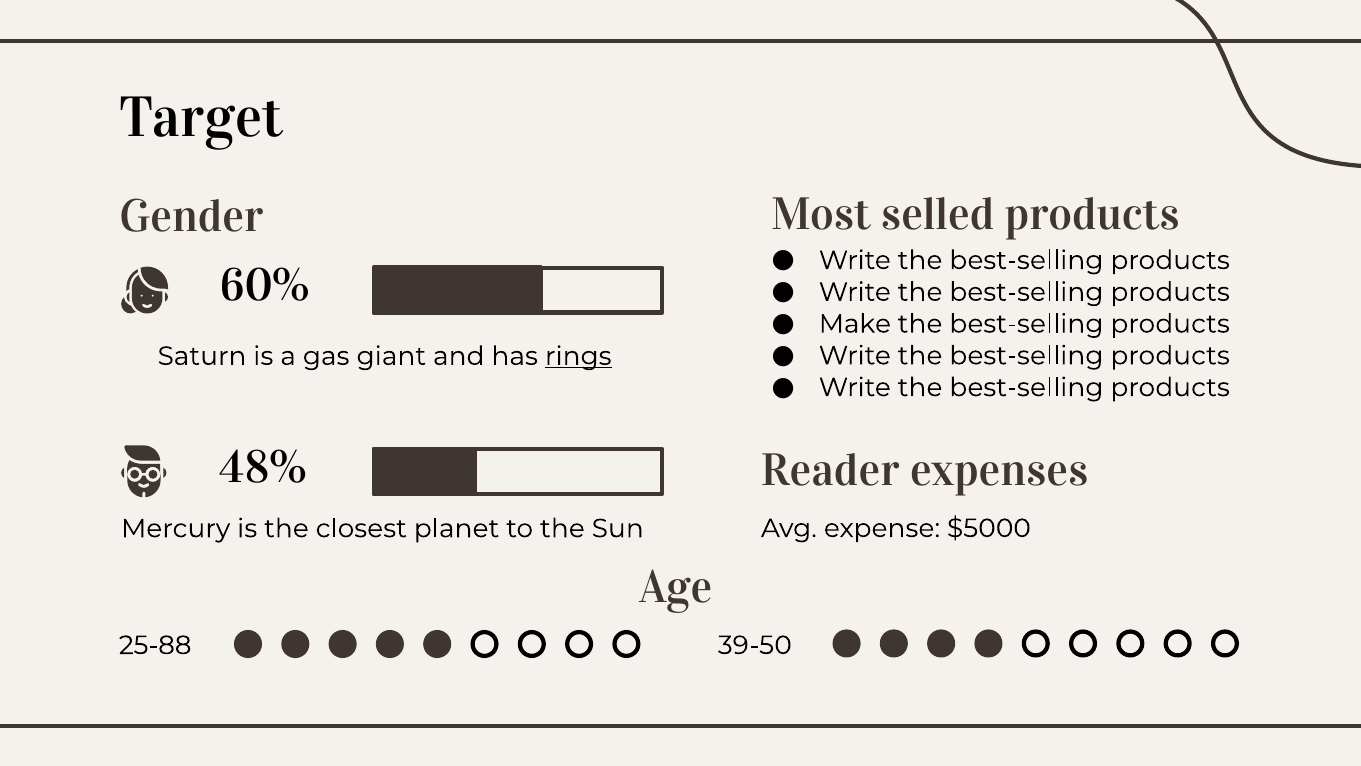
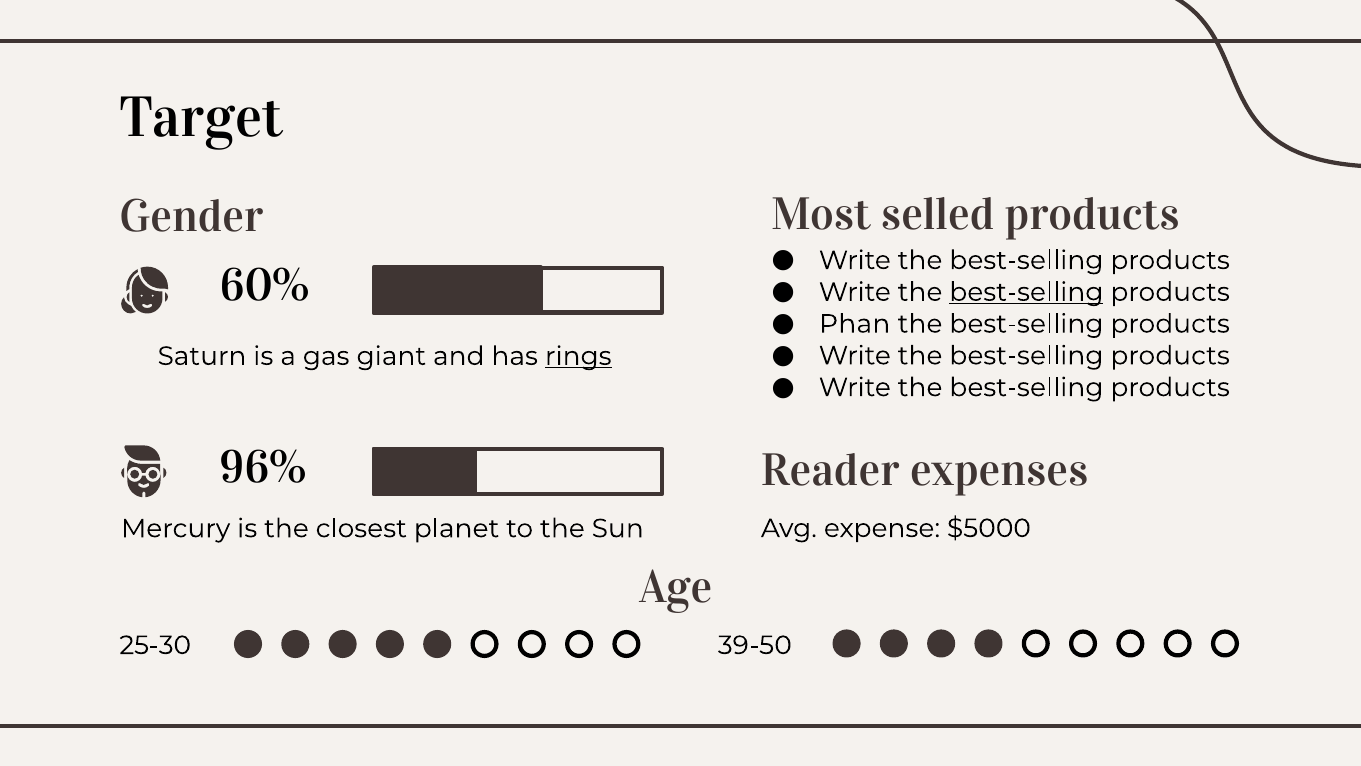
best-selling underline: none -> present (1026, 292)
Make: Make -> Phan (855, 324)
48%: 48% -> 96% (263, 467)
25-88: 25-88 -> 25-30 (155, 645)
